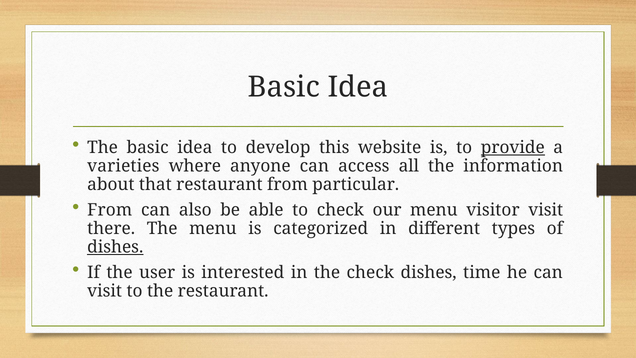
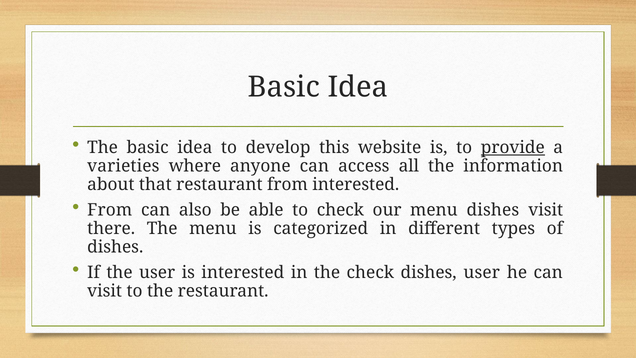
from particular: particular -> interested (356, 184)
menu visitor: visitor -> dishes (493, 210)
dishes underline: present -> none (115, 247)
dishes time: time -> user (482, 272)
